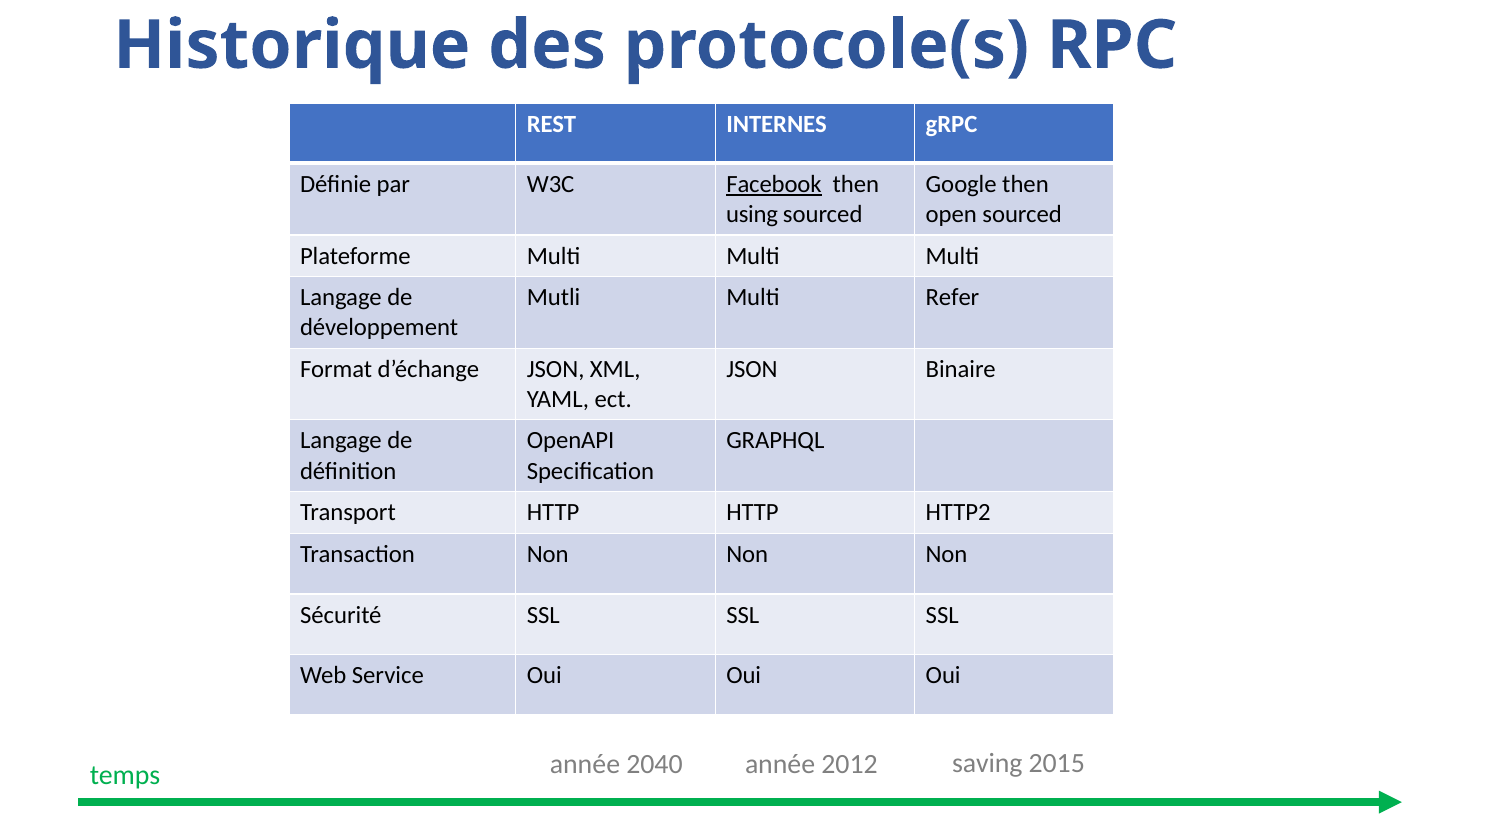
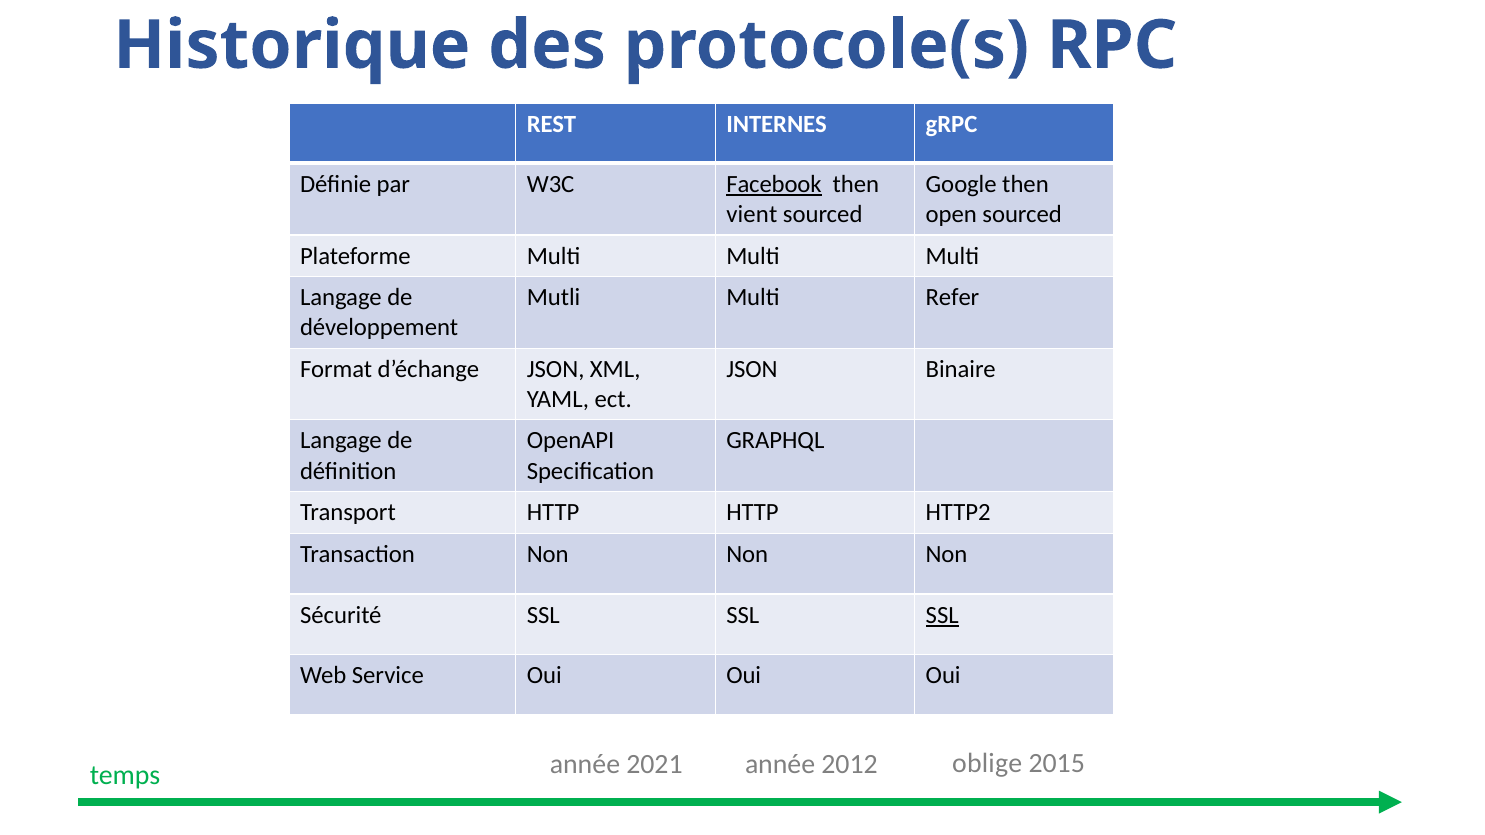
using: using -> vient (752, 215)
SSL underline: none -> present (942, 615)
2040: 2040 -> 2021 (654, 765)
saving: saving -> oblige (987, 764)
